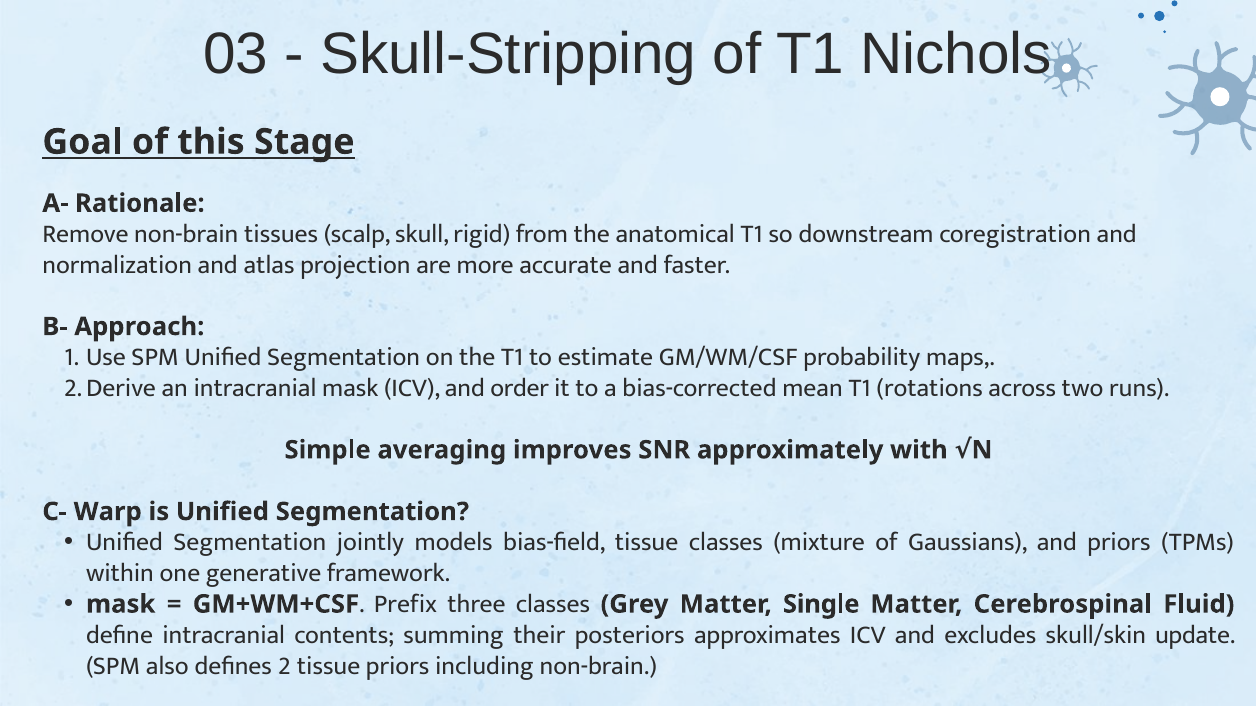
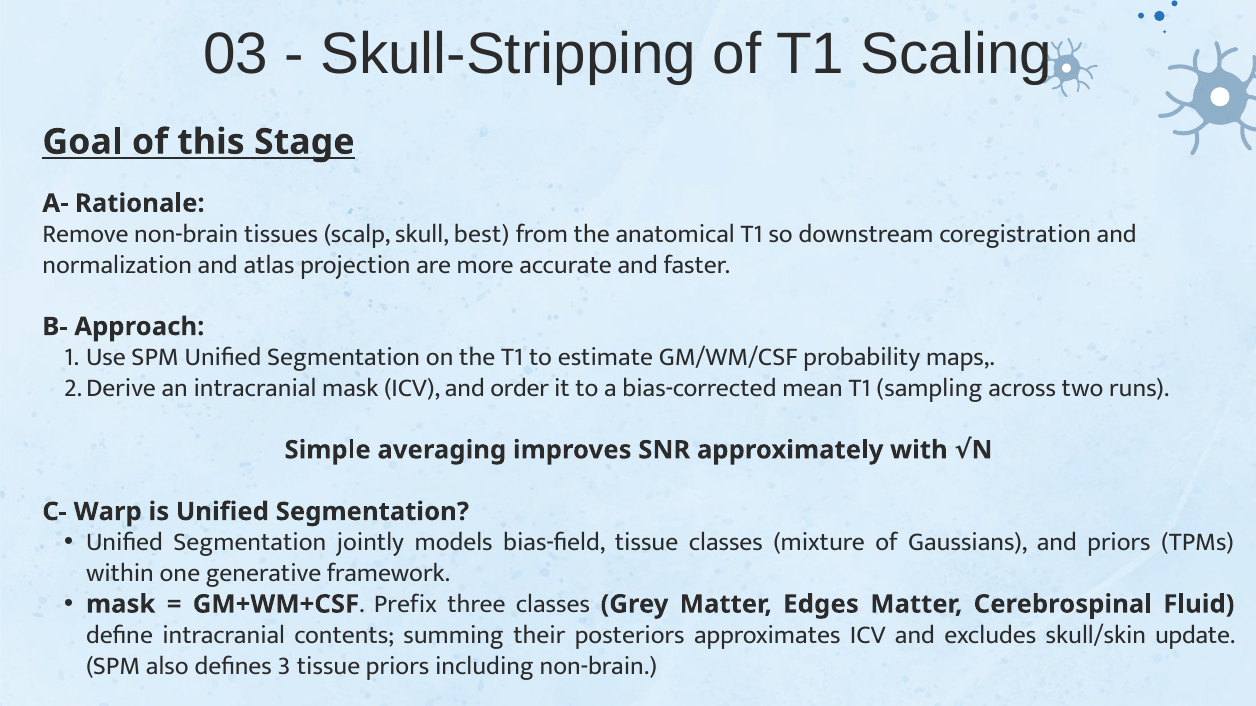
Nichols: Nichols -> Scaling (956, 54)
rigid: rigid -> best (482, 234)
rotations: rotations -> sampling (930, 389)
Single: Single -> Edges (821, 605)
2: 2 -> 3 (284, 666)
